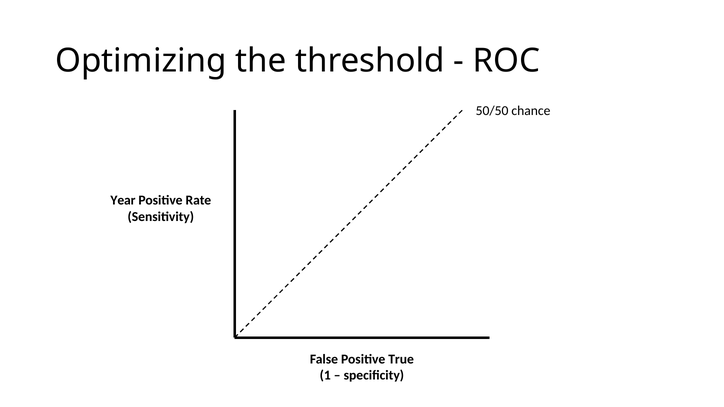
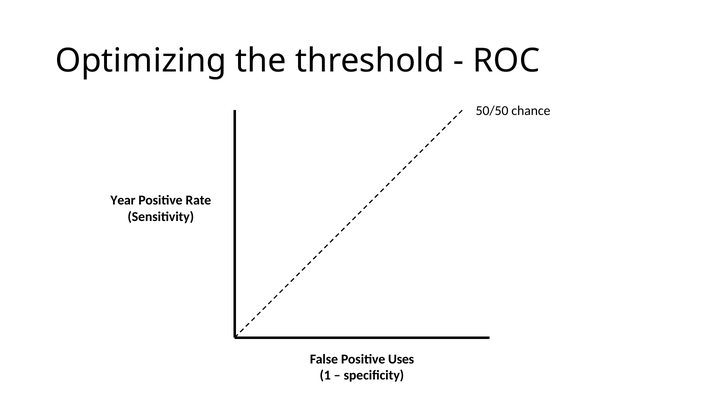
True: True -> Uses (401, 359)
